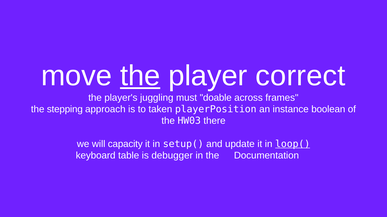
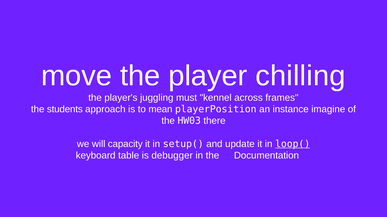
the underline: present -> none (140, 76)
correct: correct -> chilling (300, 76)
doable: doable -> kennel (216, 98)
stepping: stepping -> students (65, 110)
taken: taken -> mean (160, 110)
boolean: boolean -> imagine (328, 110)
